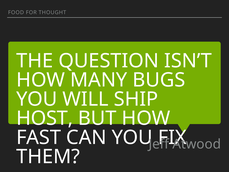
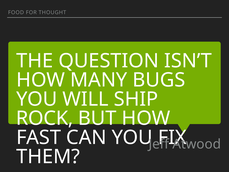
HOST: HOST -> ROCK (45, 118)
